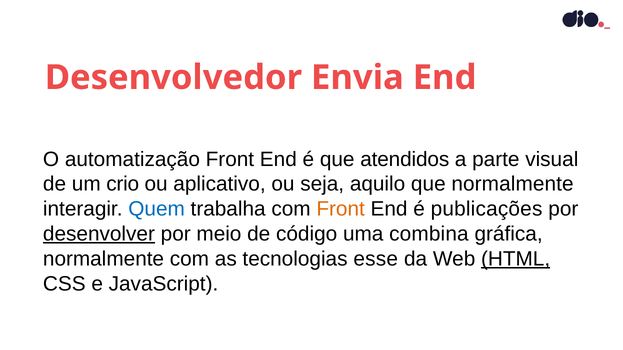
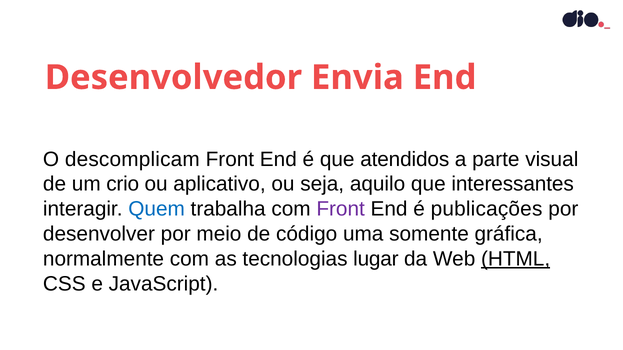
automatização: automatização -> descomplicam (132, 159)
que normalmente: normalmente -> interessantes (513, 184)
Front colour: orange -> purple (341, 209)
desenvolver underline: present -> none (99, 234)
combina: combina -> somente (429, 234)
esse: esse -> lugar (376, 259)
